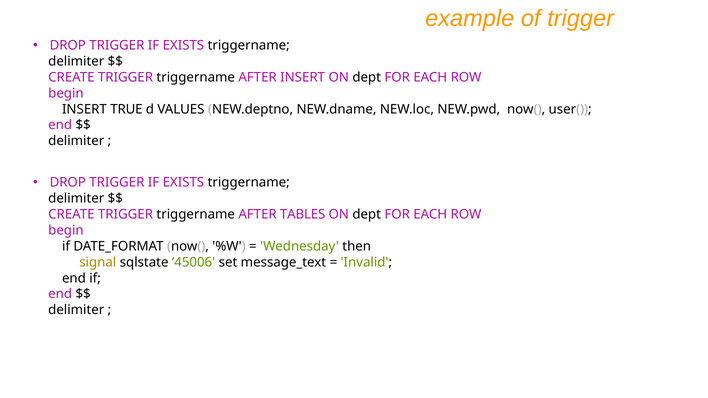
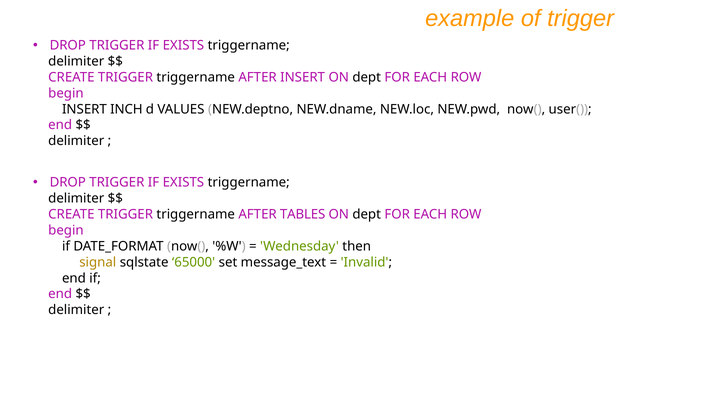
TRUE: TRUE -> INCH (126, 109)
45006: 45006 -> 65000 (194, 262)
